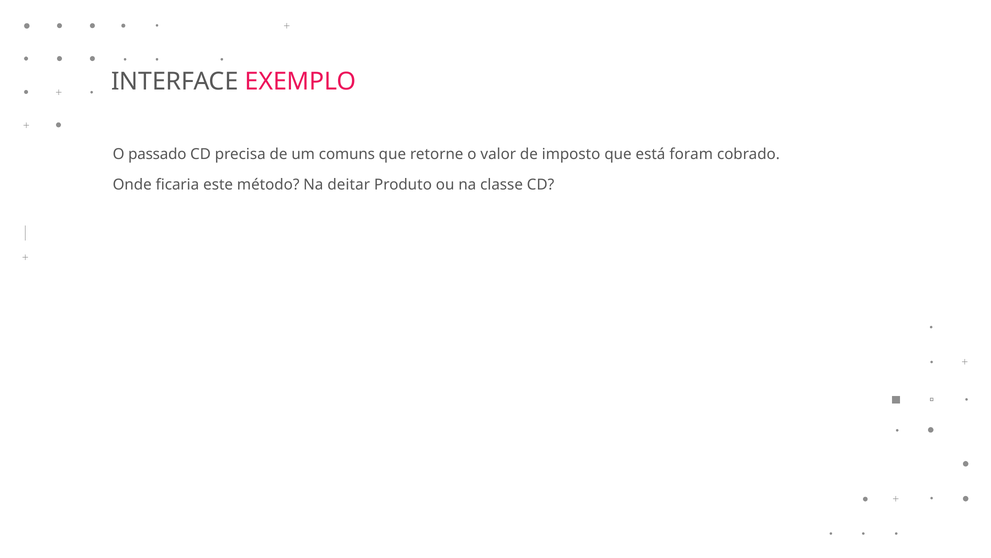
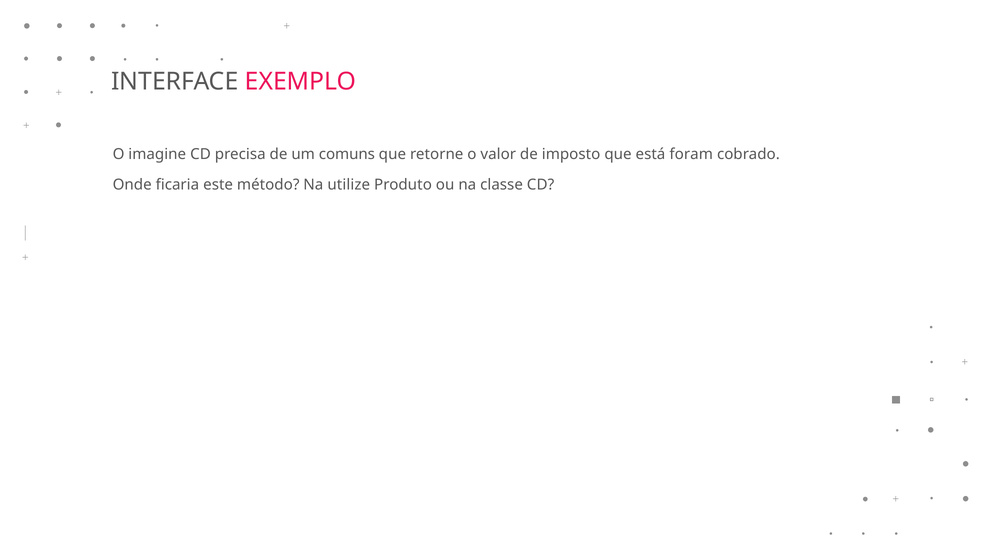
passado: passado -> imagine (157, 154)
deitar: deitar -> utilize (349, 185)
